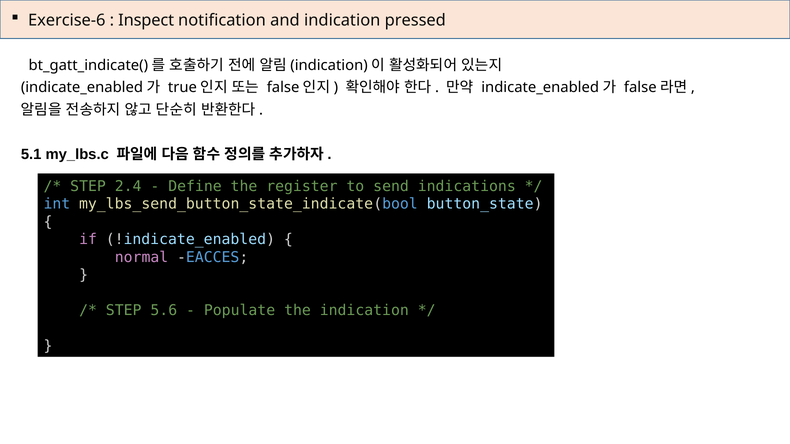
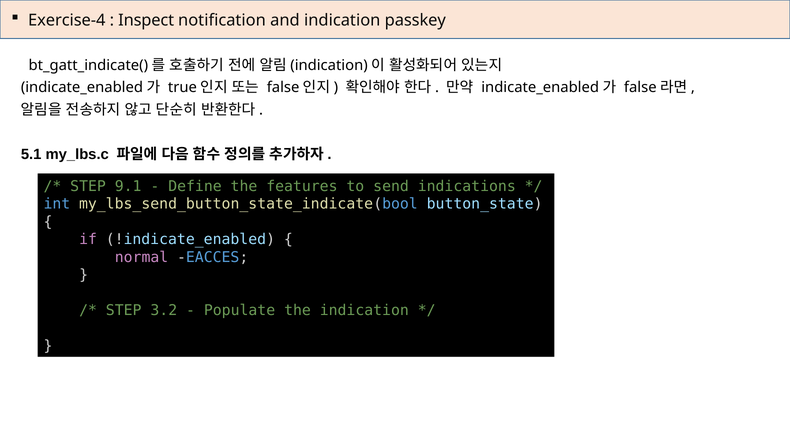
Exercise-6: Exercise-6 -> Exercise-4 (67, 20)
pressed: pressed -> passkey (415, 20)
2.4: 2.4 -> 9.1 (128, 186)
register: register -> features (302, 186)
5.6: 5.6 -> 3.2 (164, 311)
